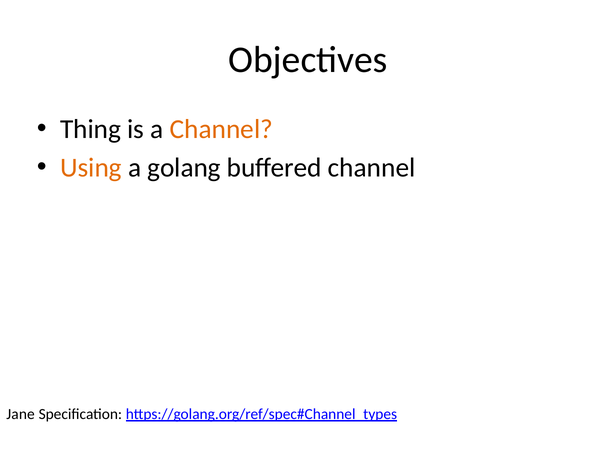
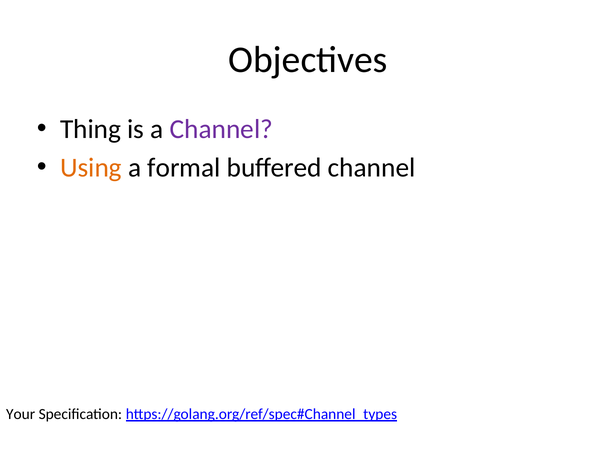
Channel colour: orange -> purple (221, 129)
golang: golang -> formal (184, 168)
Jane: Jane -> Your (21, 414)
